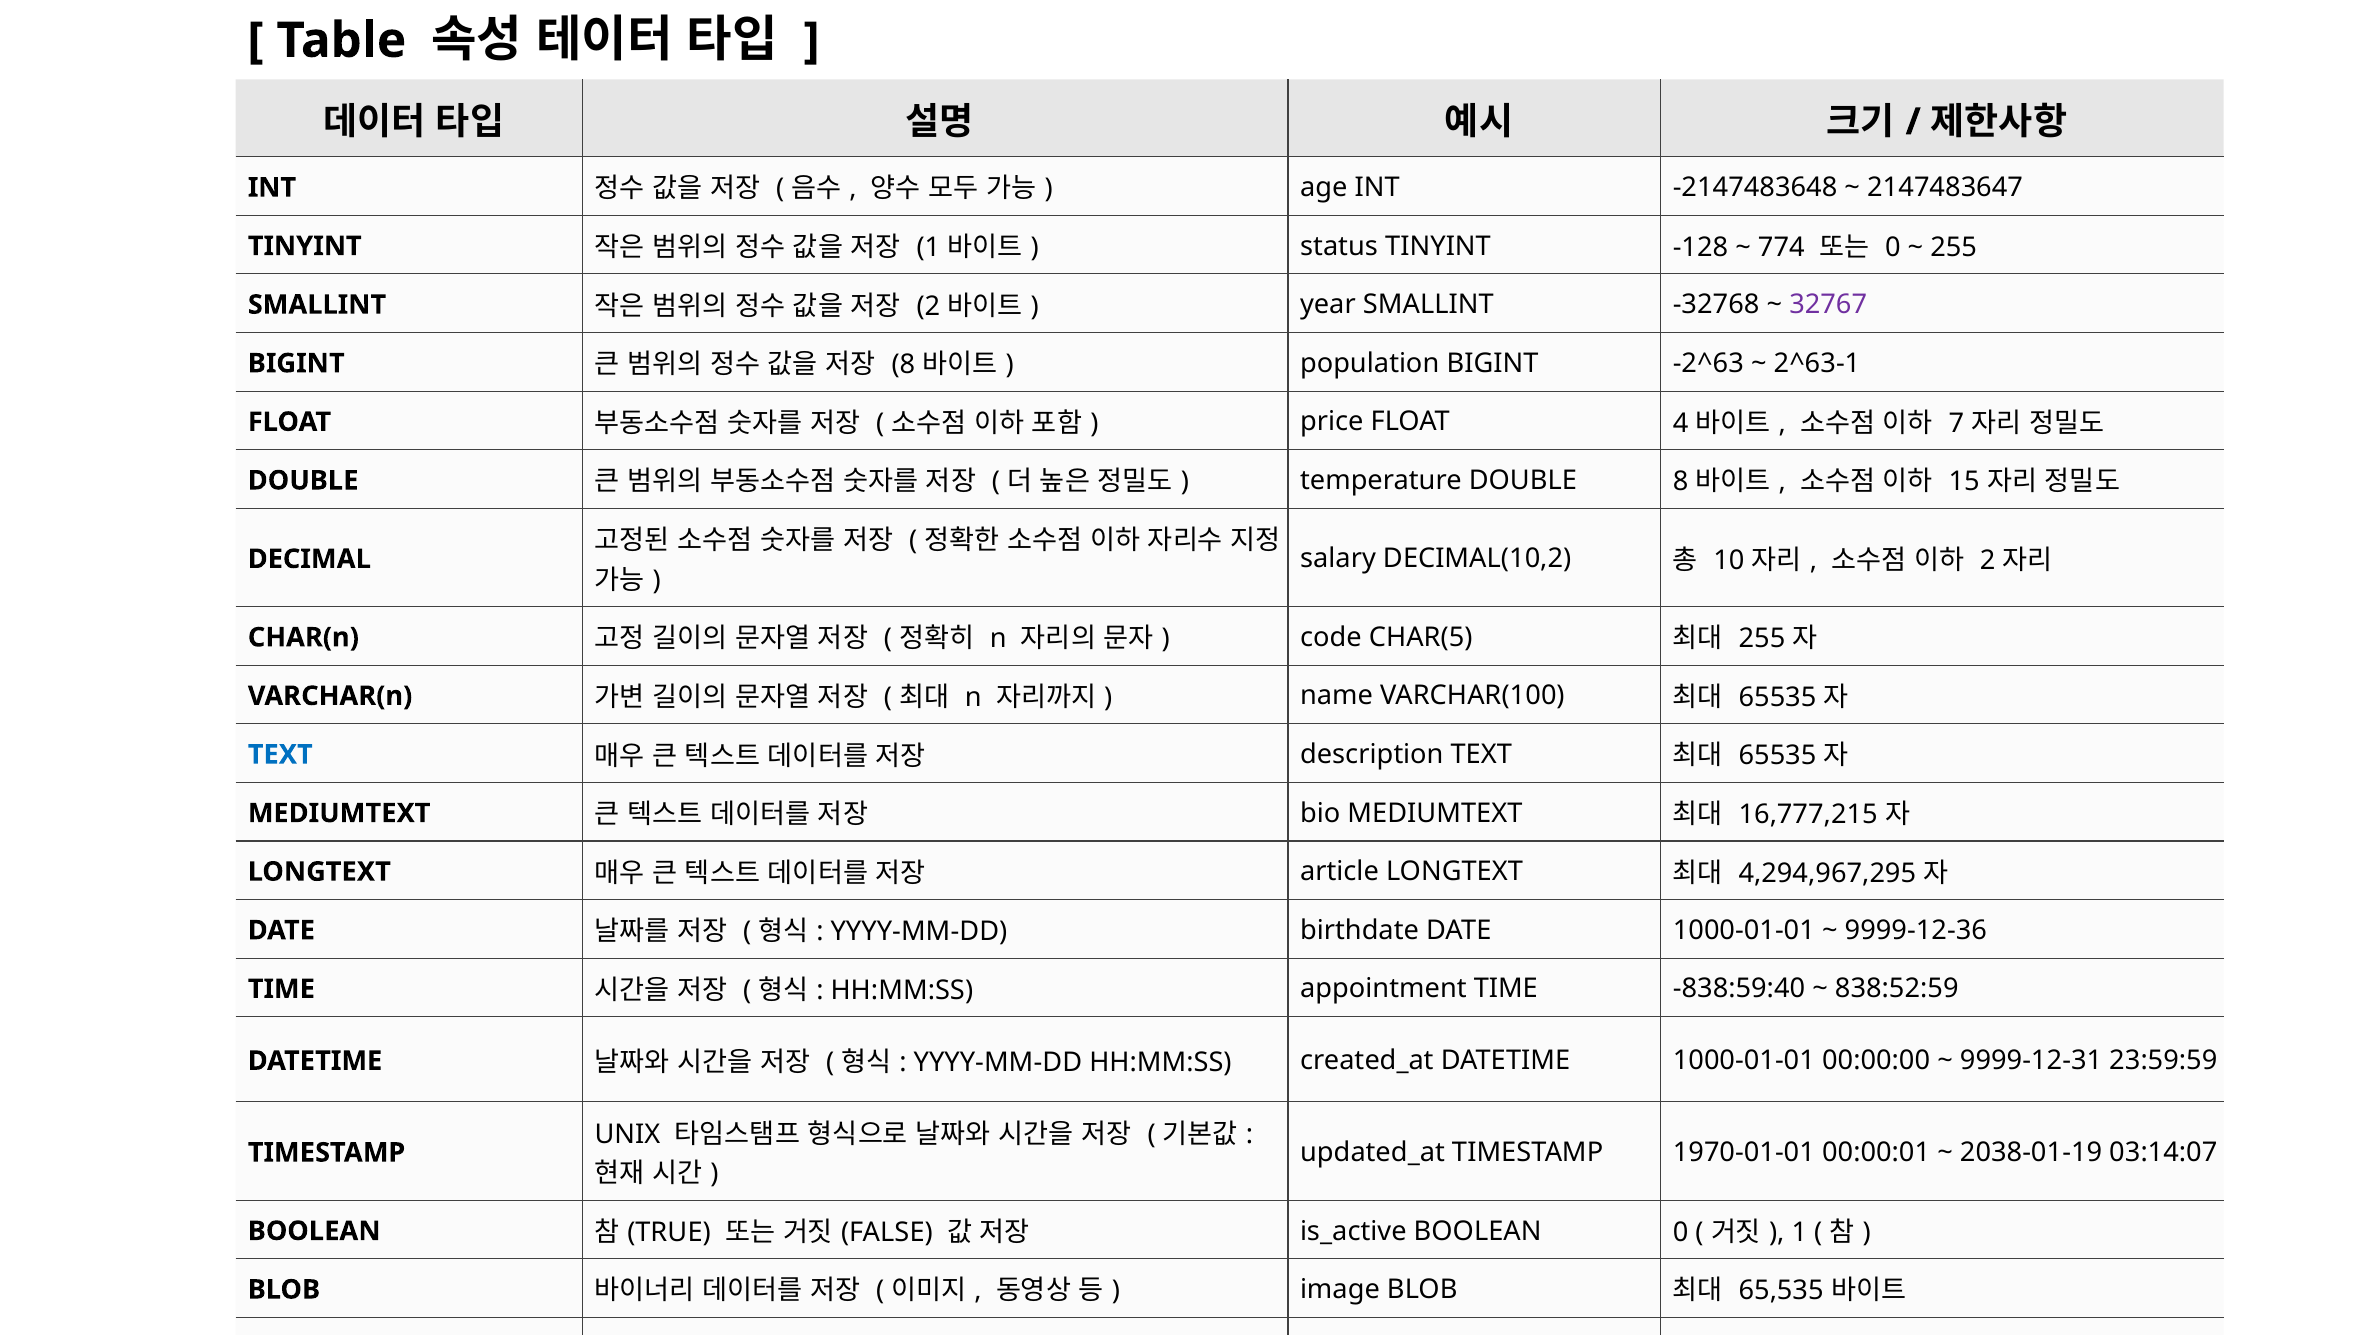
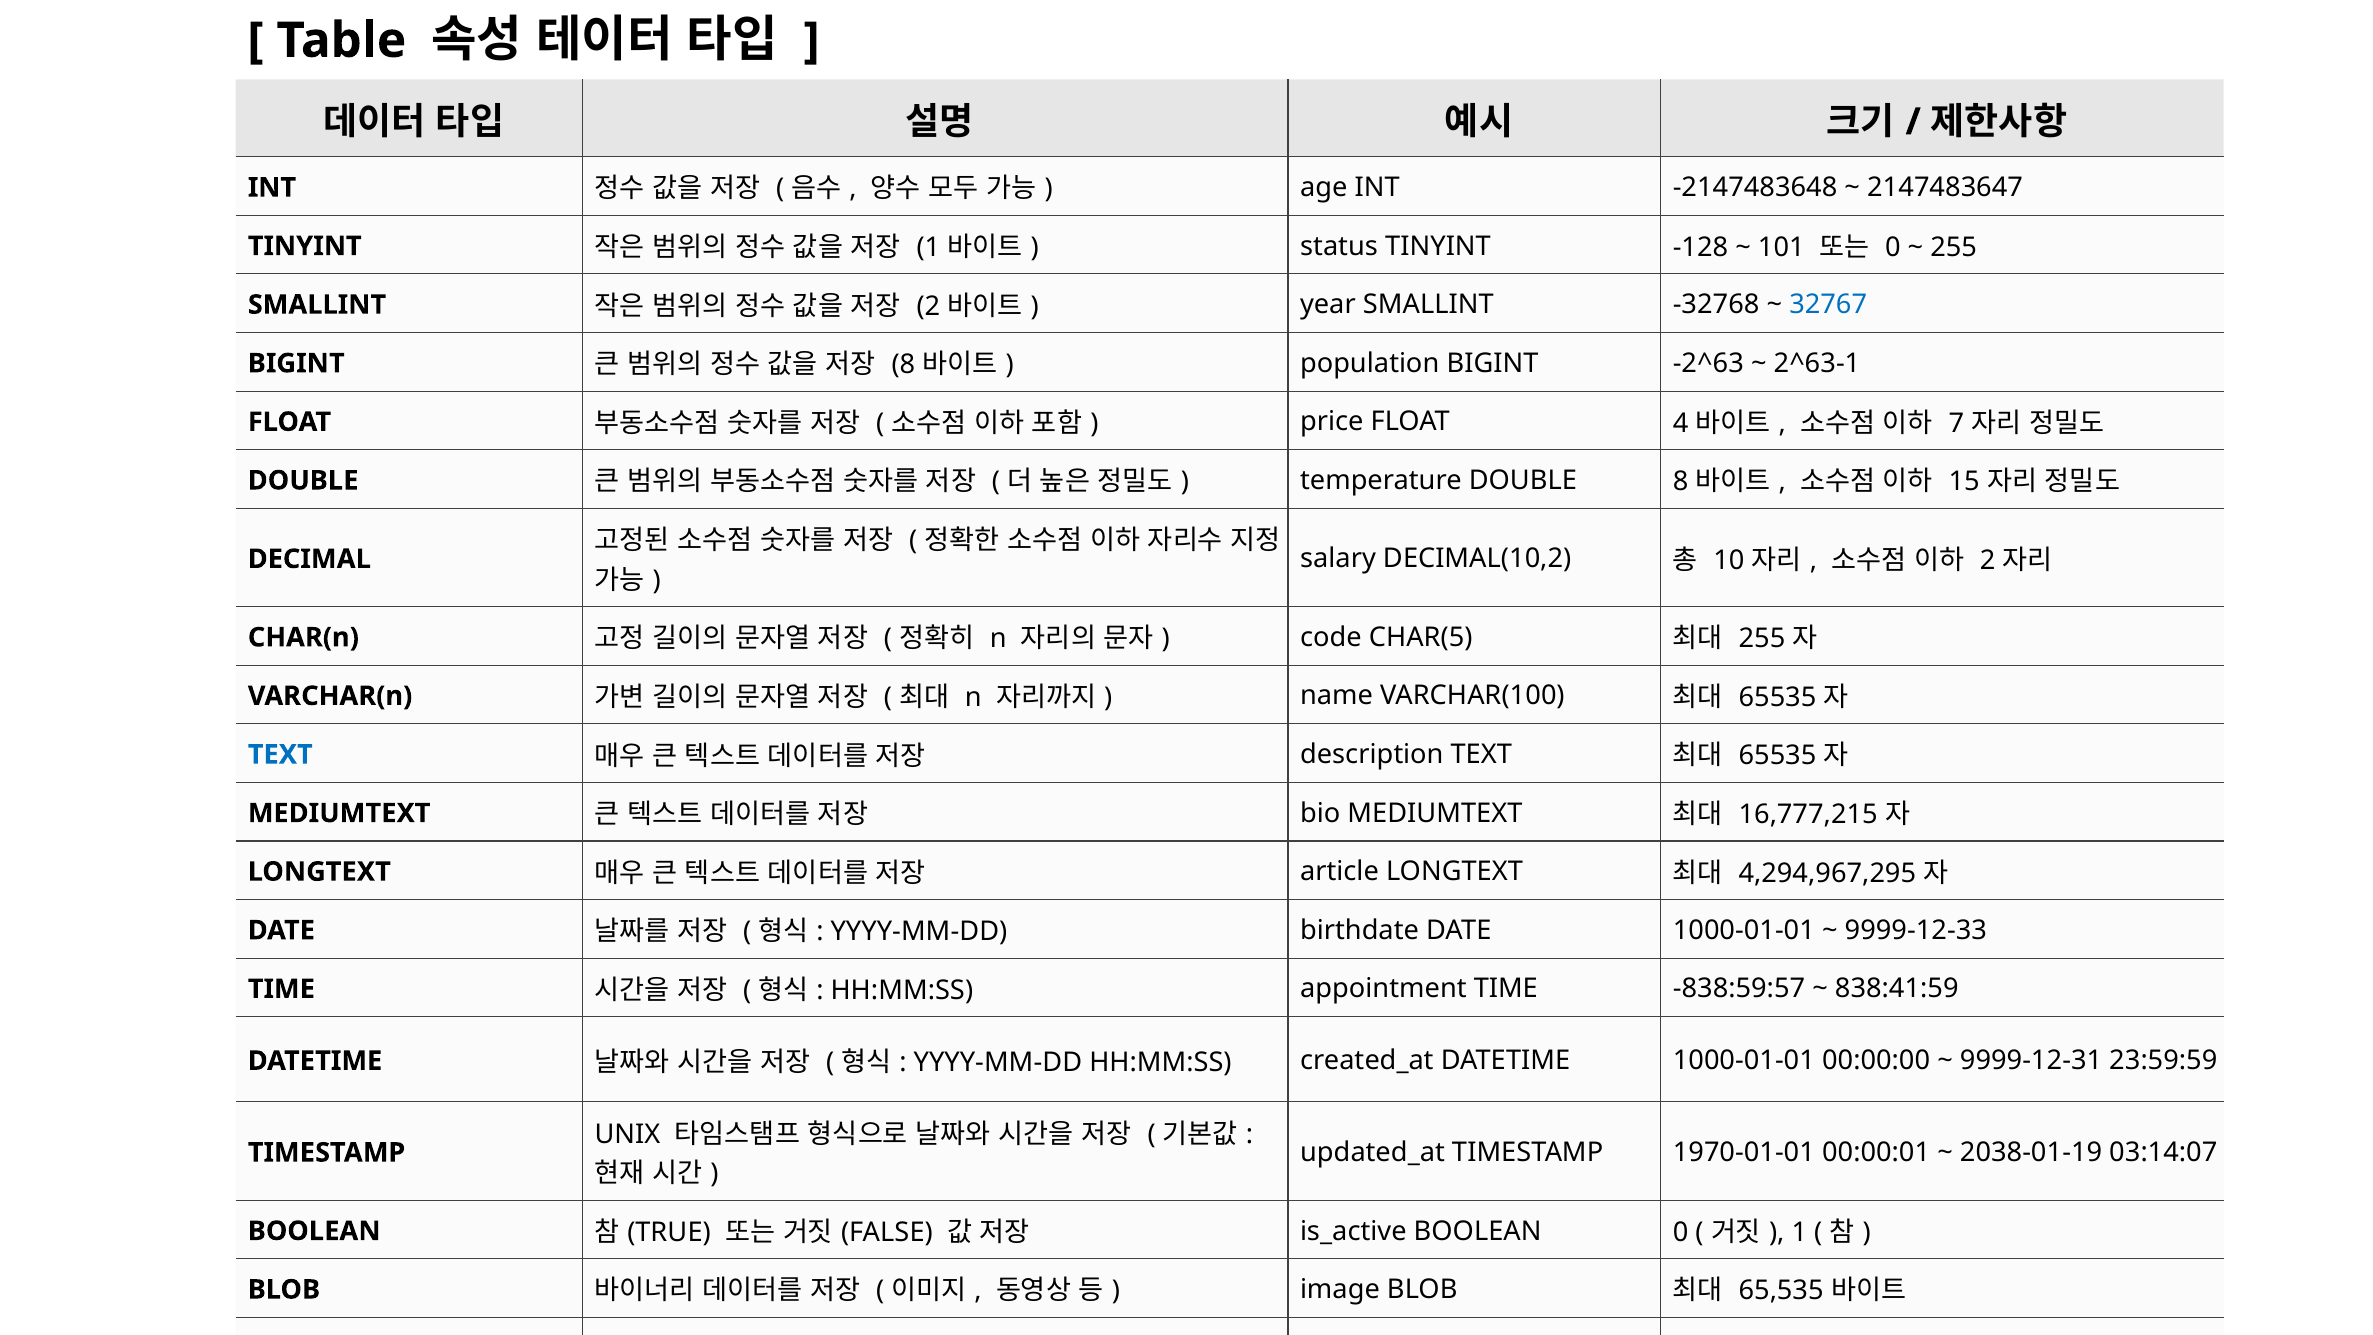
774: 774 -> 101 (1781, 247)
32767 colour: purple -> blue (1828, 305)
9999-12-36: 9999-12-36 -> 9999-12-33 (1916, 930)
-838:59:40: -838:59:40 -> -838:59:57 (1739, 989)
838:52:59: 838:52:59 -> 838:41:59 (1897, 989)
